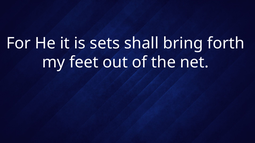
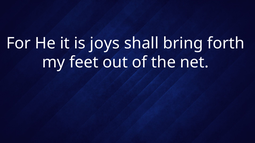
sets: sets -> joys (105, 43)
